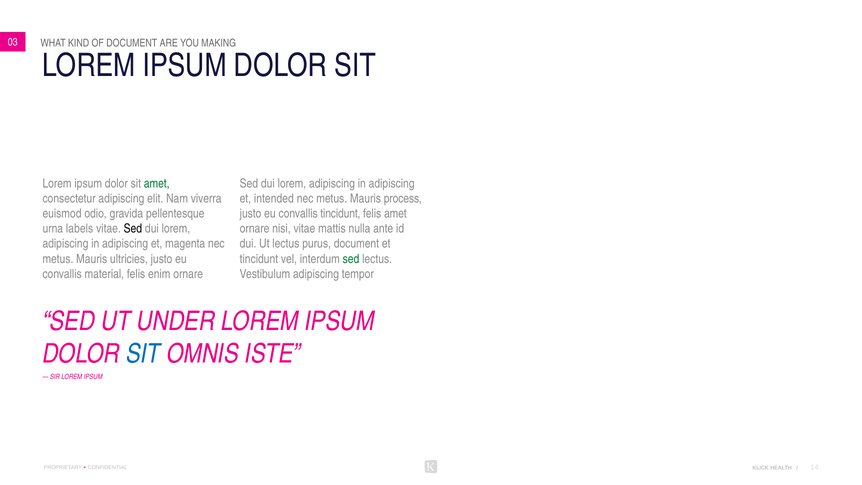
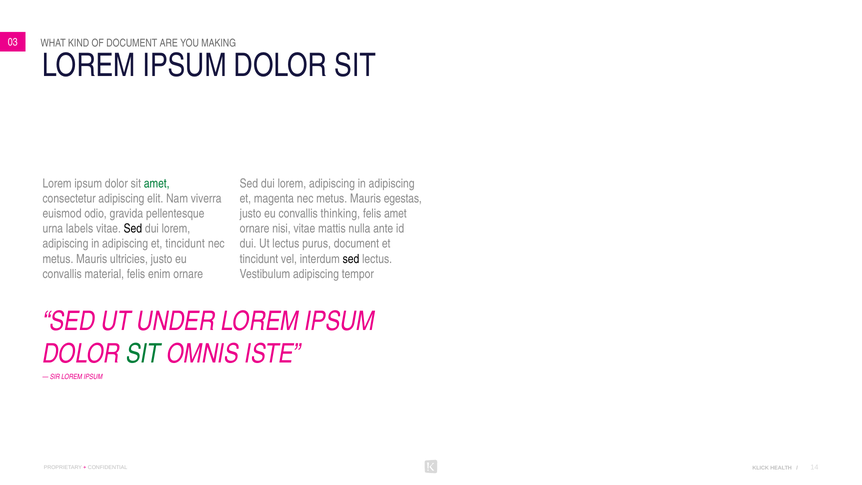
intended: intended -> magenta (274, 198)
process: process -> egestas (403, 198)
convallis tincidunt: tincidunt -> thinking (340, 213)
adipiscing et magenta: magenta -> tincidunt (185, 244)
sed colour: green -> black (351, 259)
SIT colour: blue -> green (143, 353)
